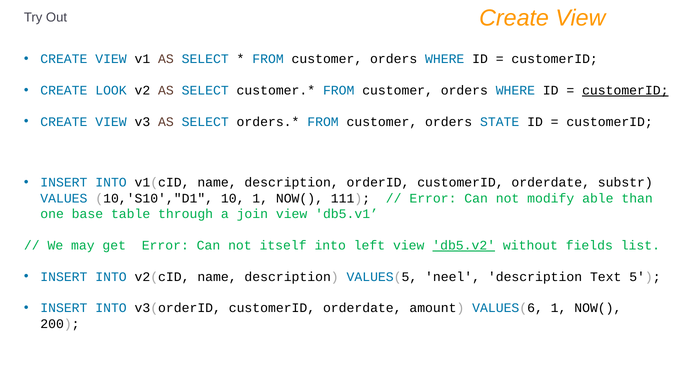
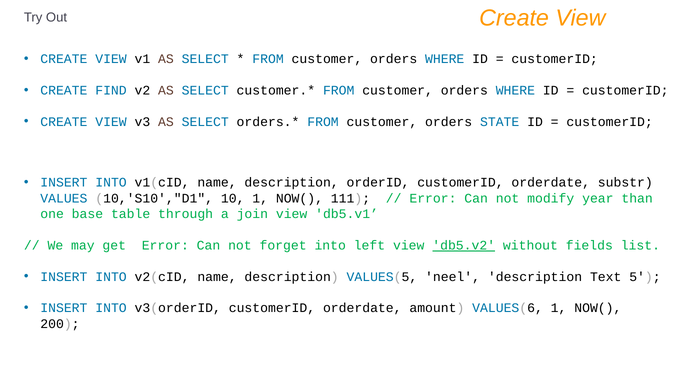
LOOK: LOOK -> FIND (111, 91)
customerID underline: present -> none (625, 91)
able: able -> year (598, 199)
itself: itself -> forget (283, 246)
